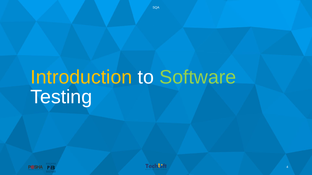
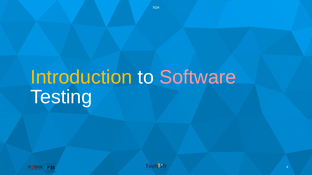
Software colour: light green -> pink (198, 77)
